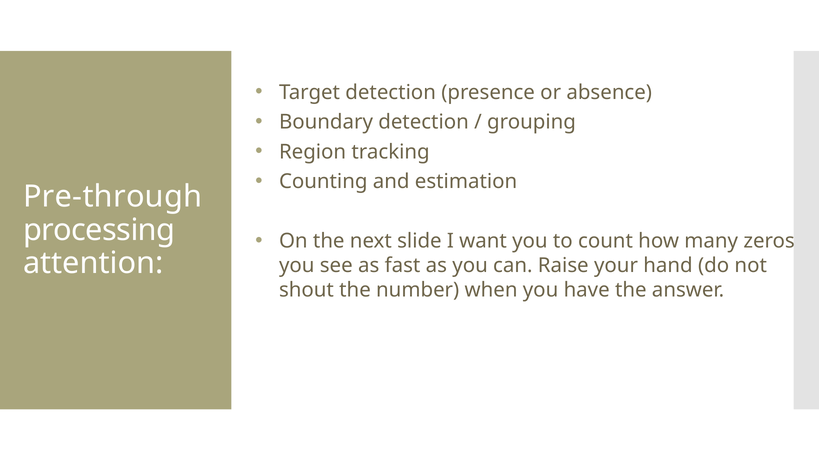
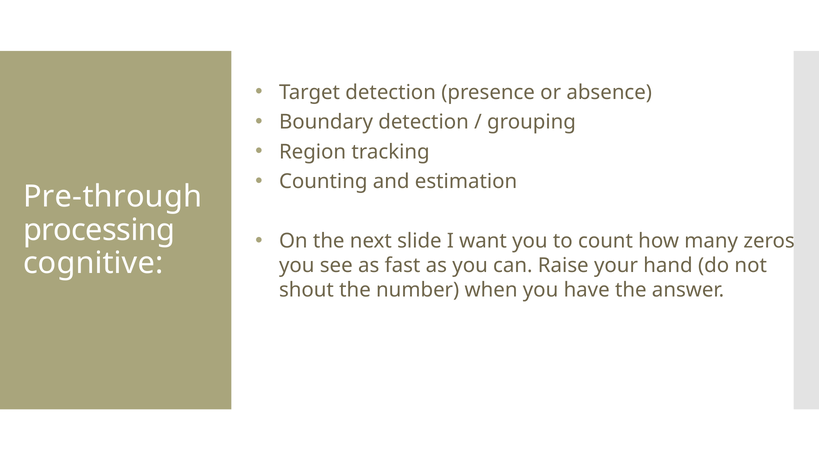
attention: attention -> cognitive (93, 263)
